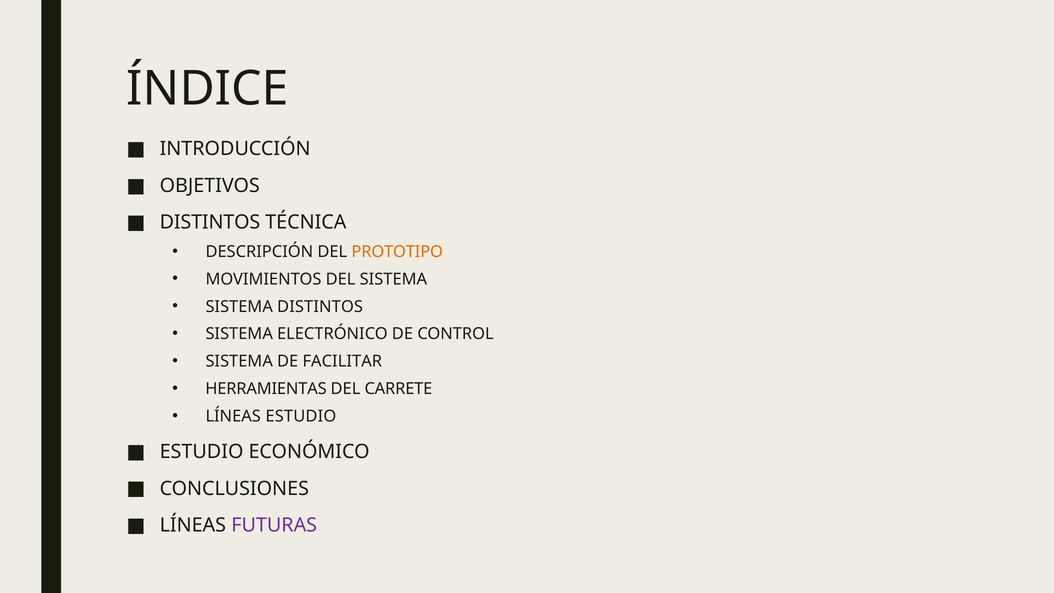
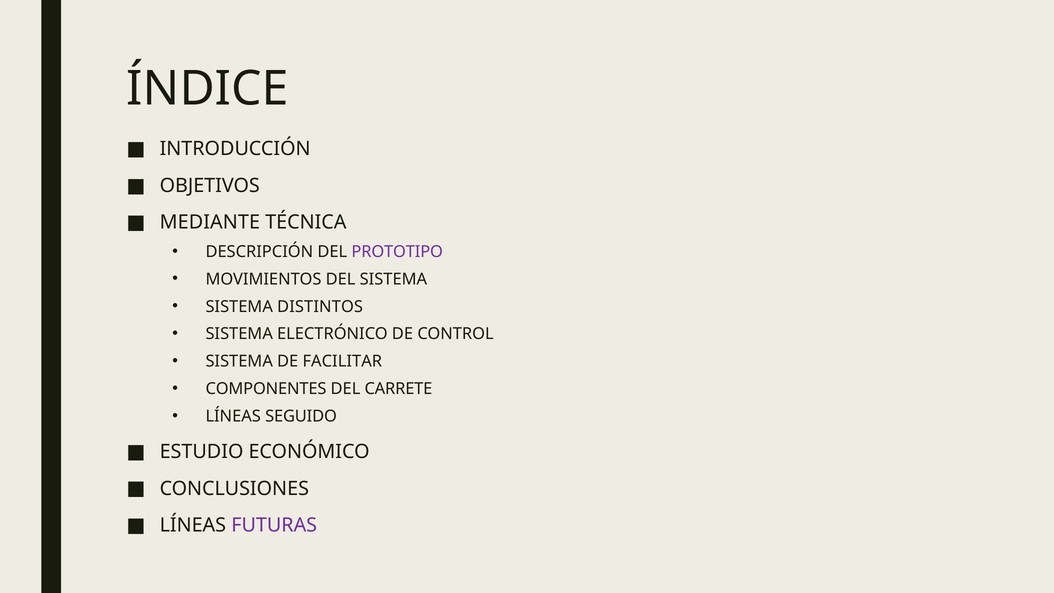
DISTINTOS: DISTINTOS -> MEDIANTE (210, 222)
PROTOTIPO colour: orange -> purple (397, 252)
HERRAMIENTAS: HERRAMIENTAS -> COMPONENTES (266, 389)
LÍNEAS ESTUDIO: ESTUDIO -> SEGUIDO (301, 416)
